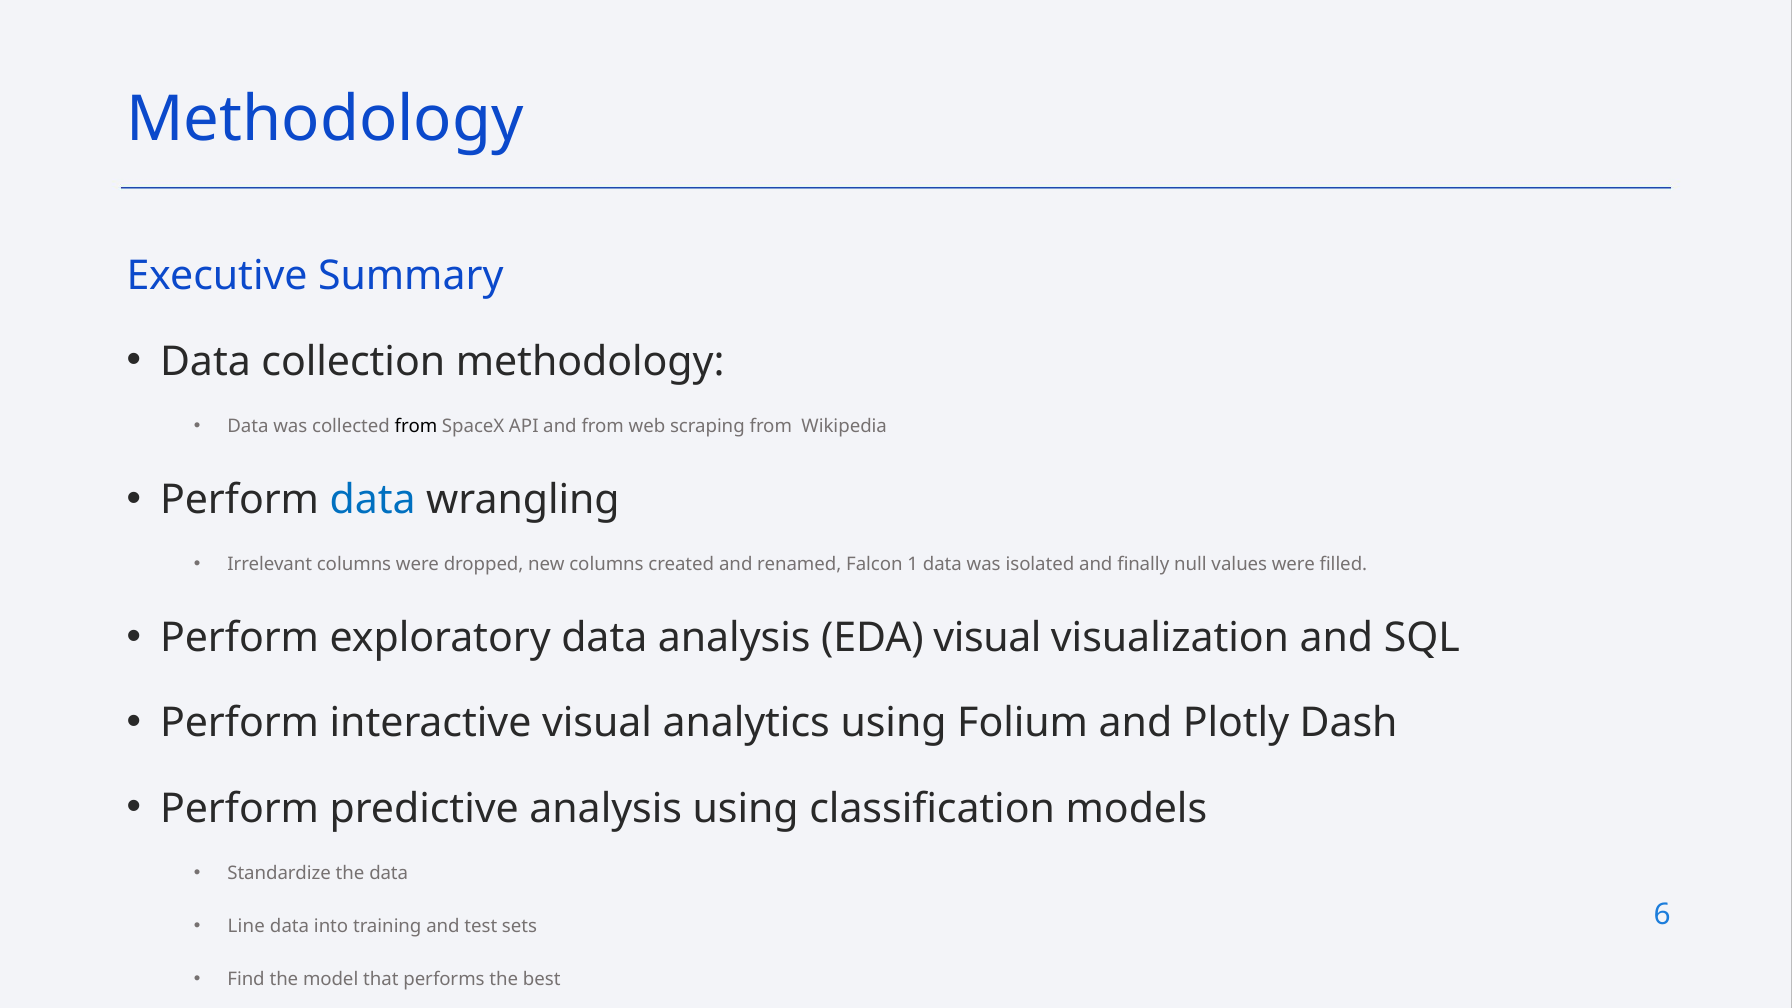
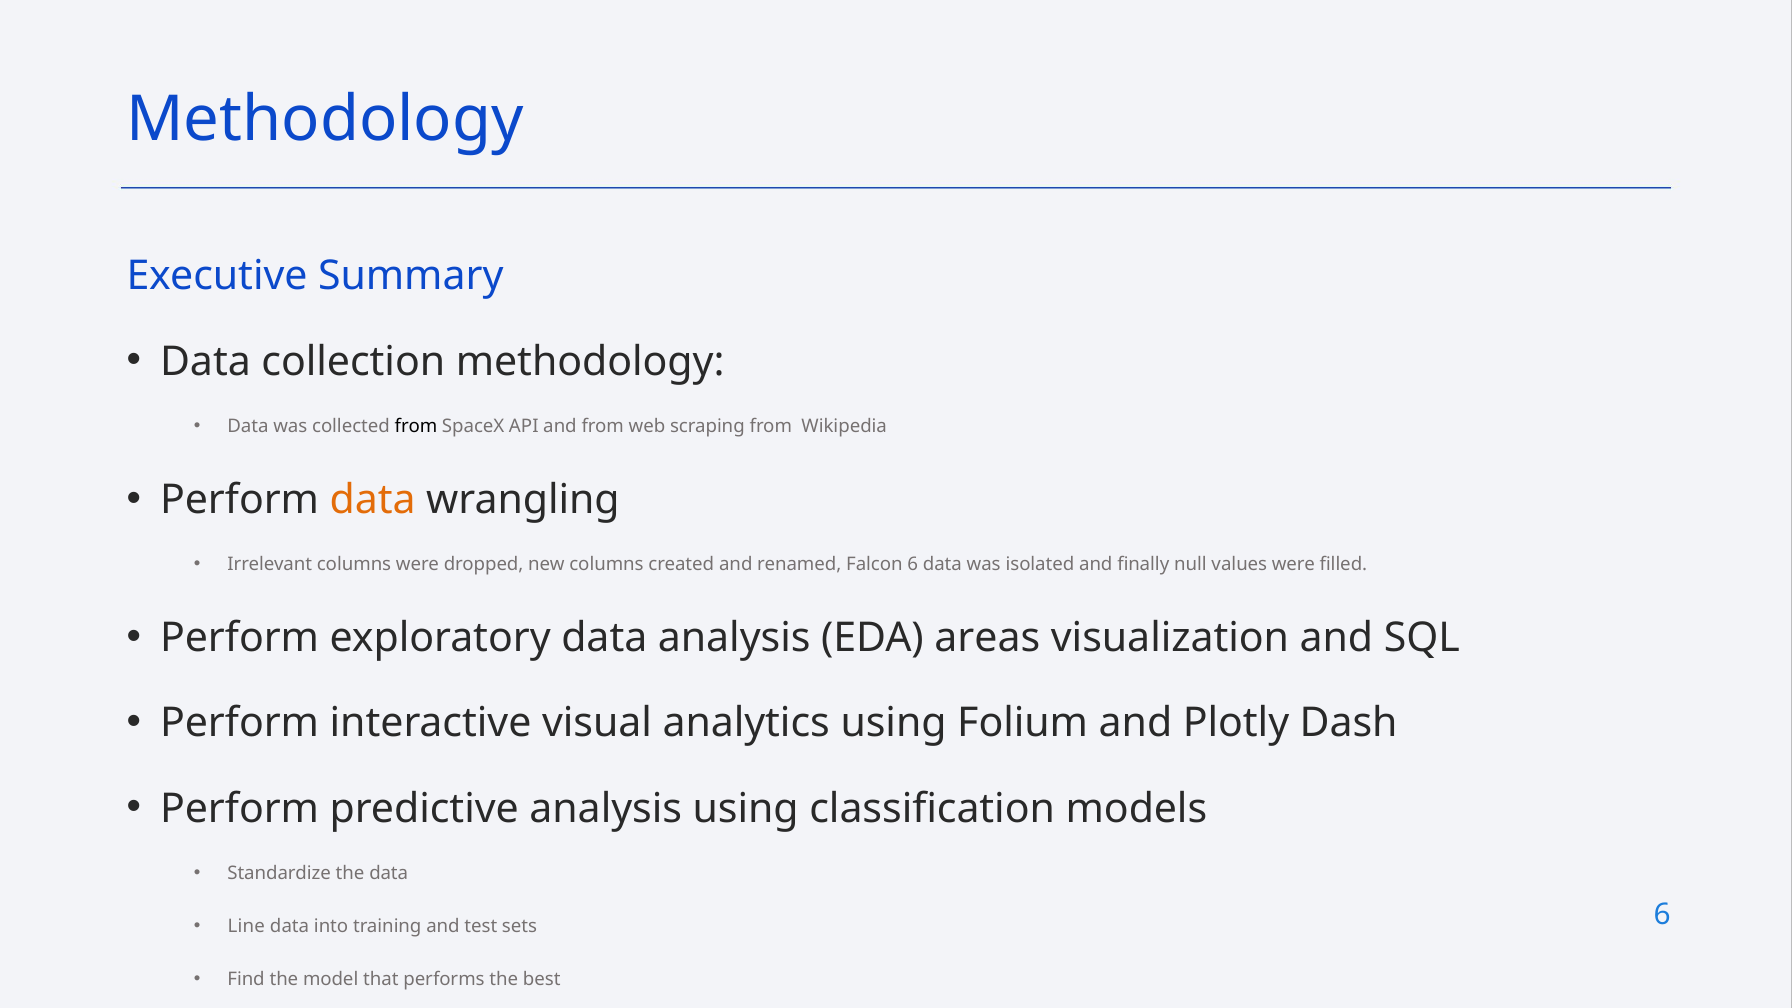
data colour: blue -> orange (373, 500)
Falcon 1: 1 -> 6 (913, 565)
EDA visual: visual -> areas (987, 638)
